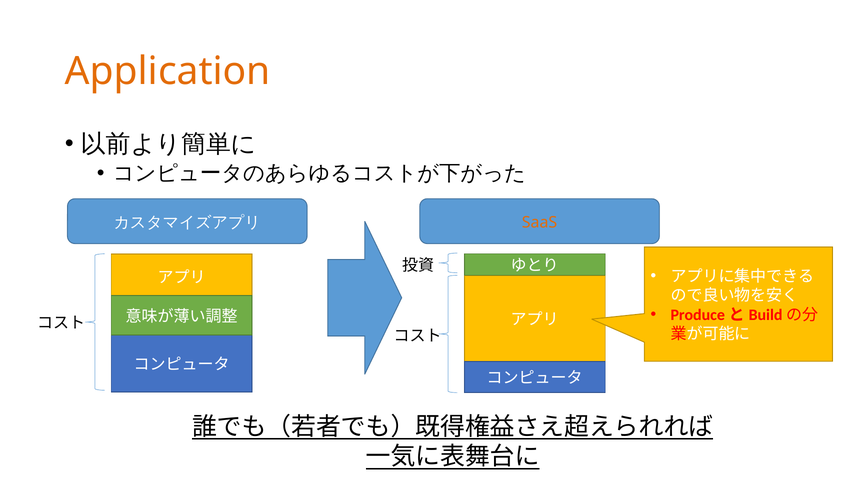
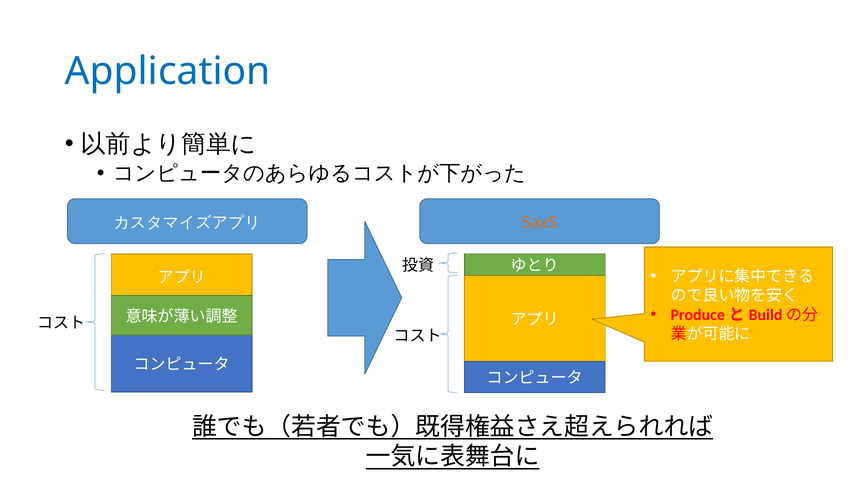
Application colour: orange -> blue (168, 72)
